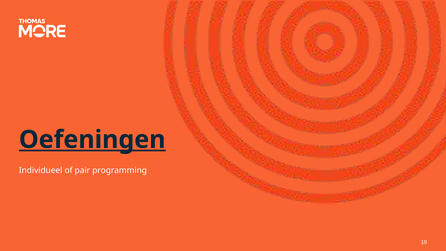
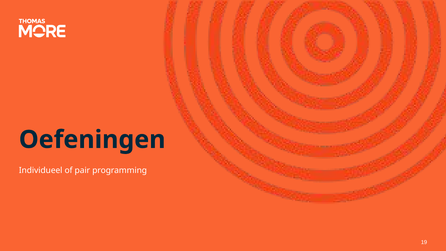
Oefeningen underline: present -> none (92, 140)
